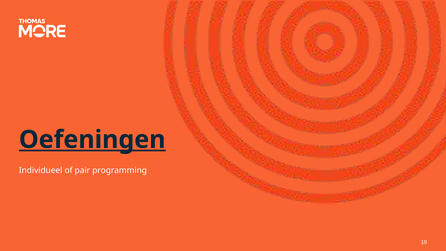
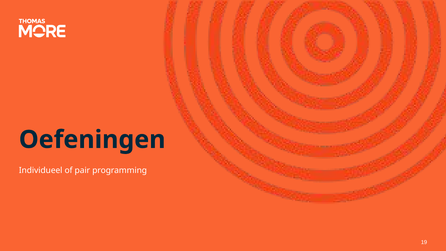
Oefeningen underline: present -> none (92, 140)
